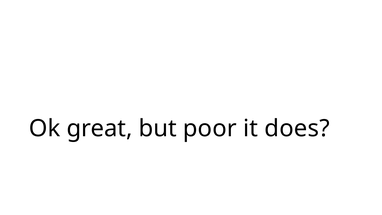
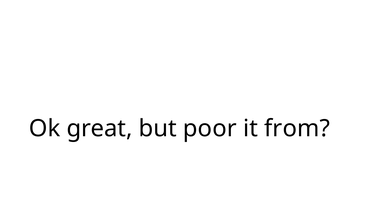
does: does -> from (297, 128)
